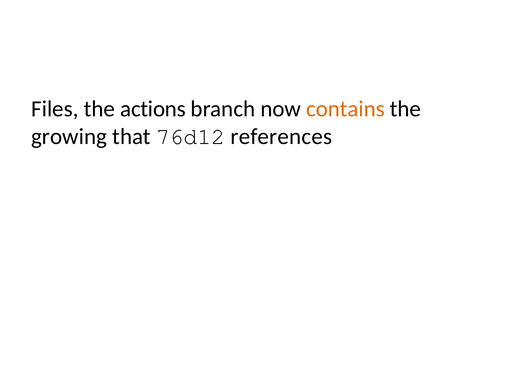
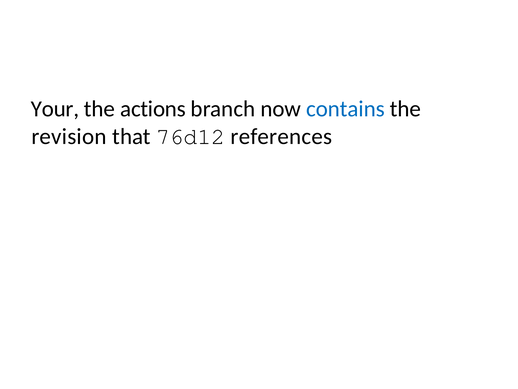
Files: Files -> Your (55, 109)
contains colour: orange -> blue (345, 109)
growing: growing -> revision (69, 136)
